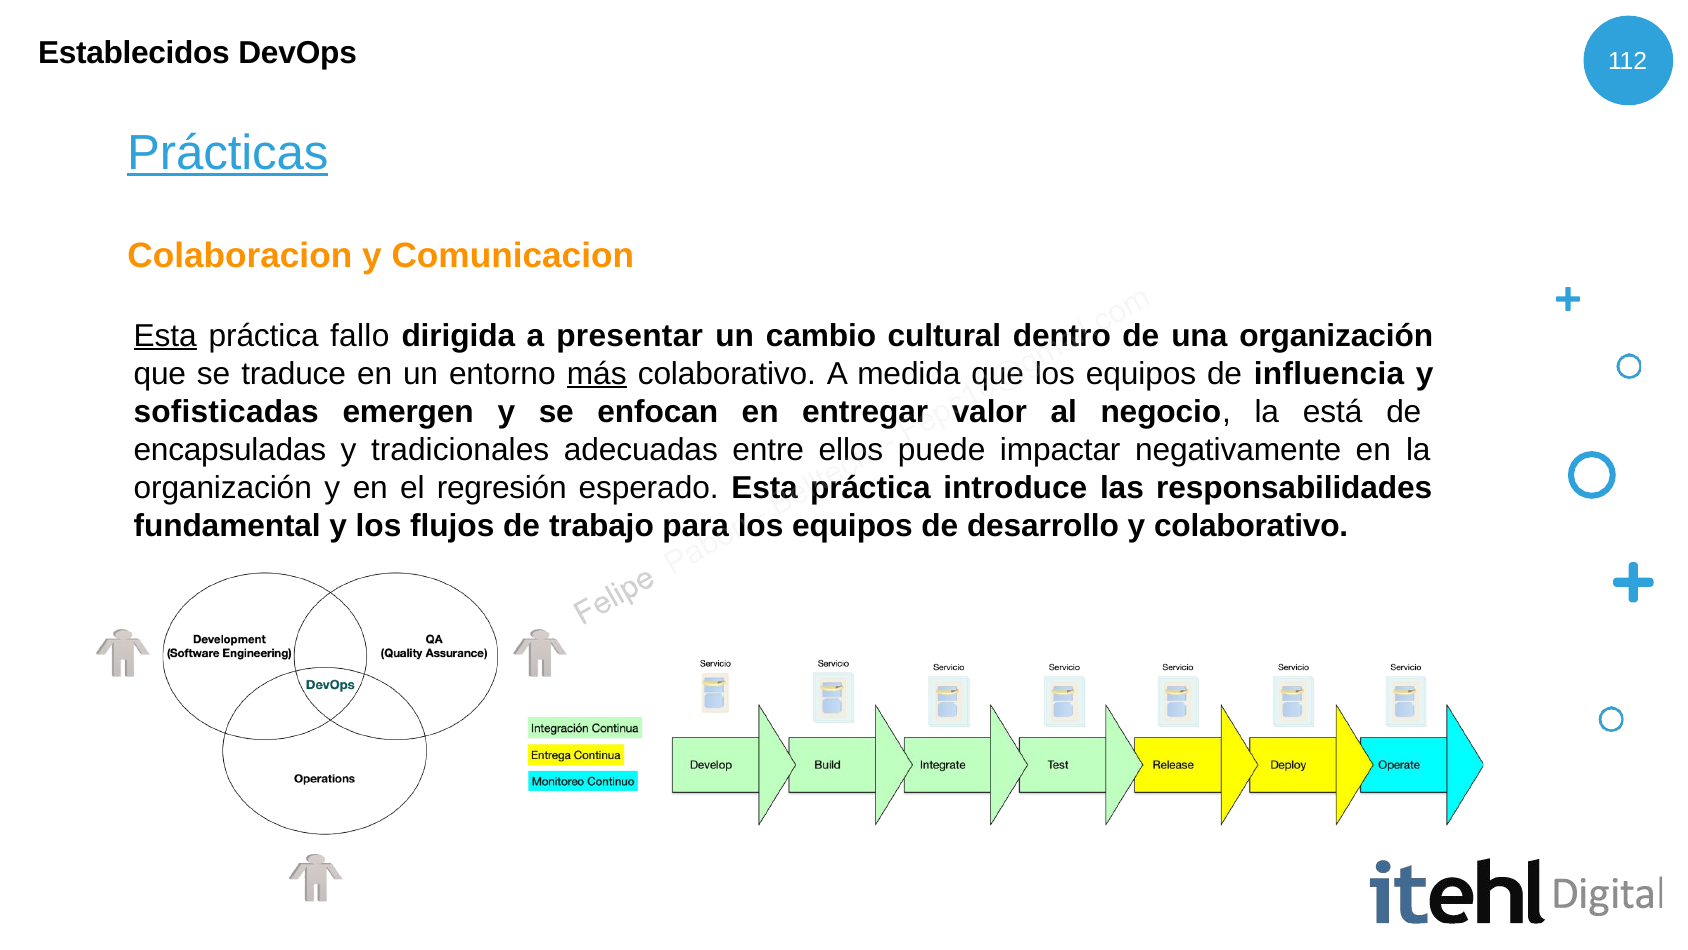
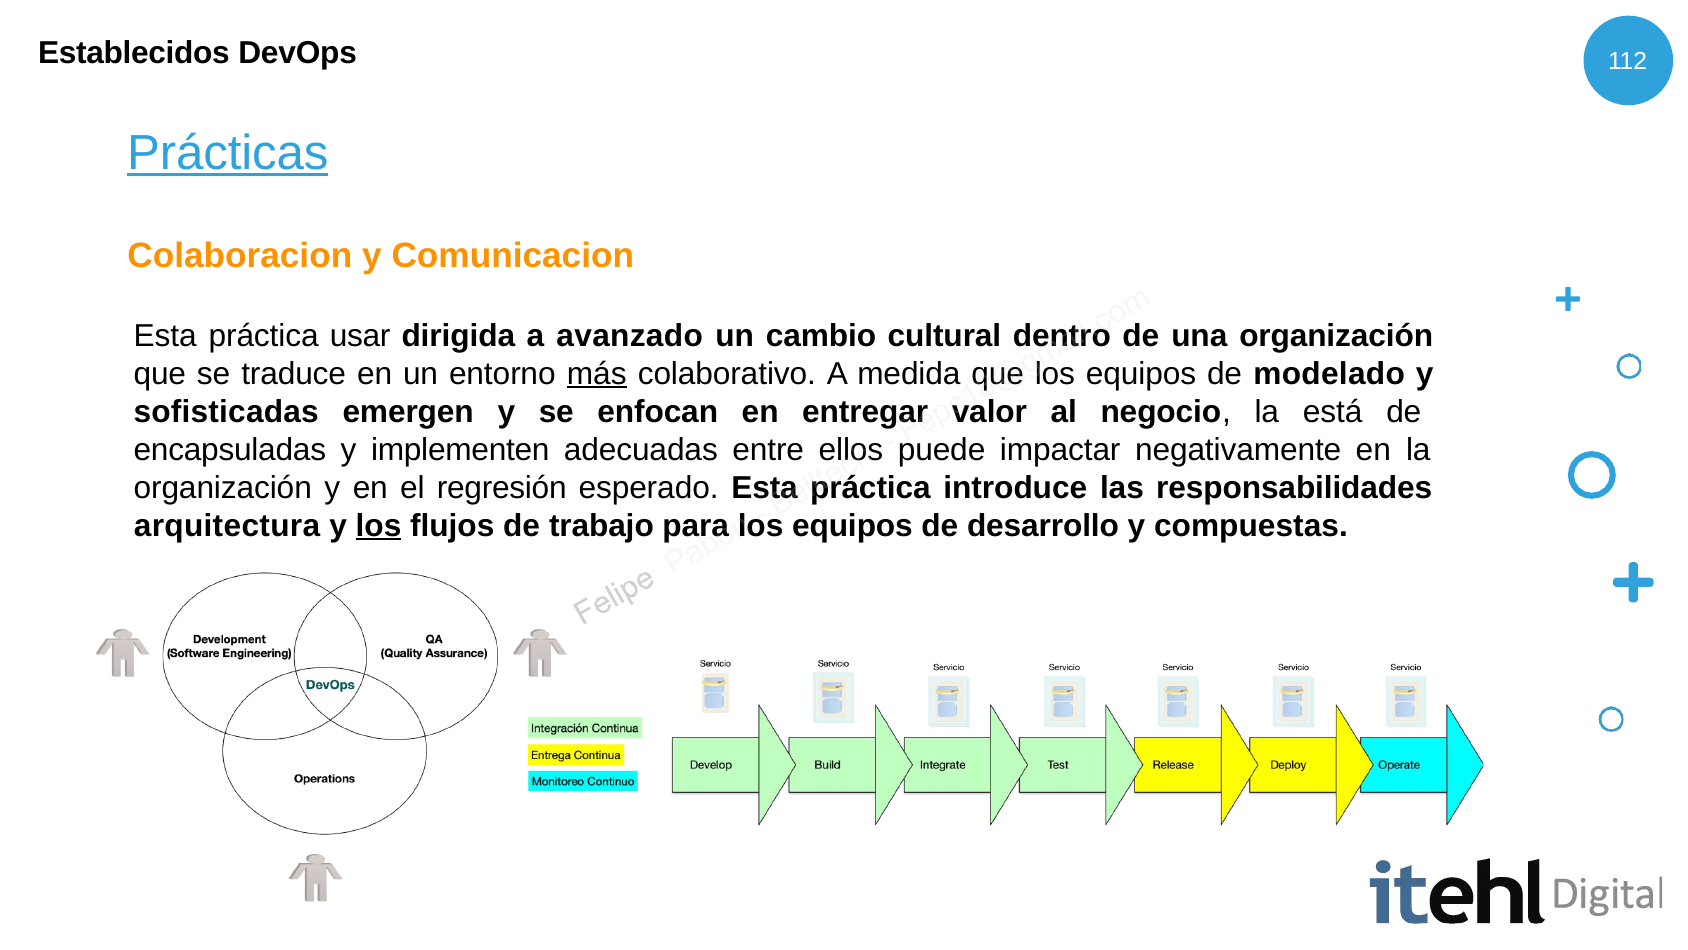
Esta underline: present -> none (165, 335)
fallo: fallo -> usar (360, 335)
presentar: presentar -> avanzado (630, 335)
influencia: influencia -> modelado (1329, 373)
tradicionales: tradicionales -> implementen (460, 449)
fundamental: fundamental -> arquitectura (227, 525)
los underline: none -> present (379, 525)
y colaborativo: colaborativo -> compuestas (1251, 525)
